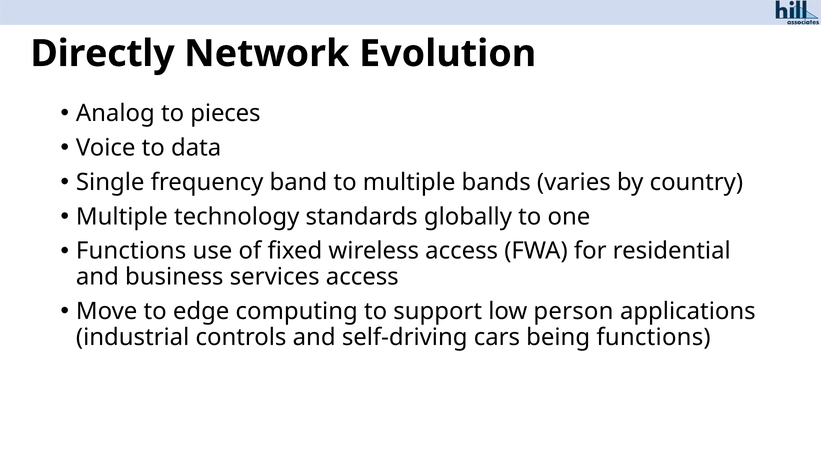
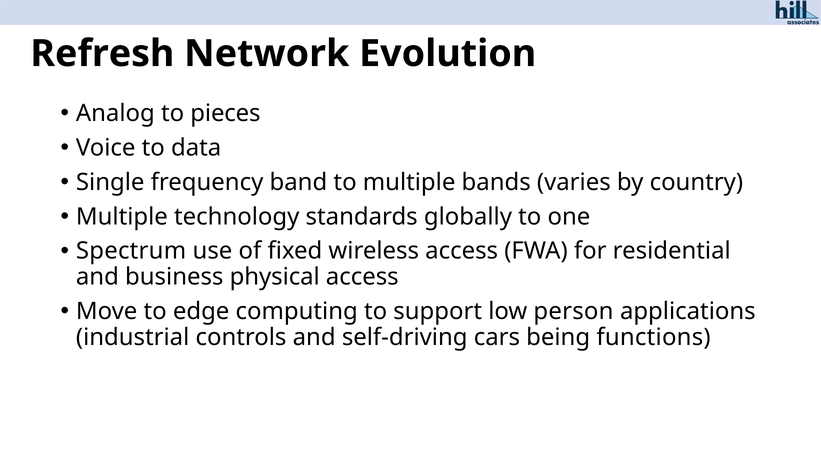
Directly: Directly -> Refresh (102, 54)
Functions: Functions -> Spectrum (131, 251)
services: services -> physical (275, 277)
